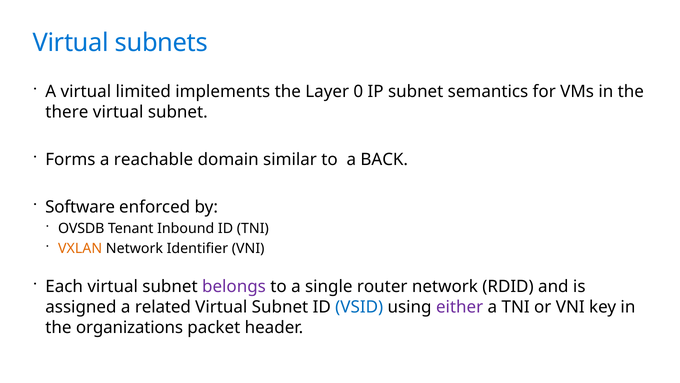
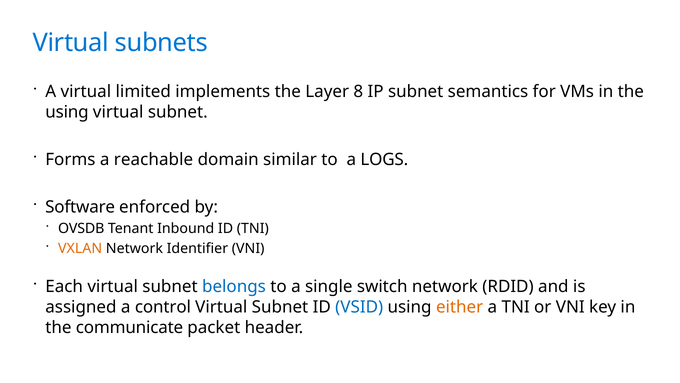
0: 0 -> 8 (358, 91)
there: there -> using (67, 112)
BACK: BACK -> LOGS (384, 159)
belongs colour: purple -> blue (234, 286)
router: router -> switch (382, 286)
related: related -> control (163, 307)
either colour: purple -> orange (460, 307)
organizations: organizations -> communicate (130, 327)
